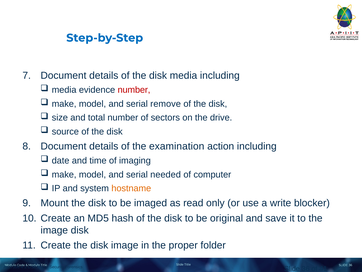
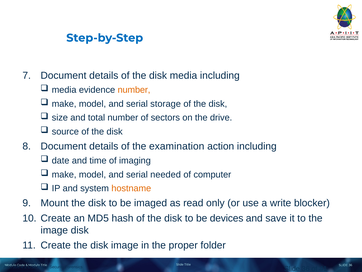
number colour: red -> orange (134, 90)
remove: remove -> storage (166, 104)
original: original -> devices (227, 218)
